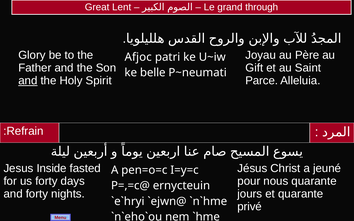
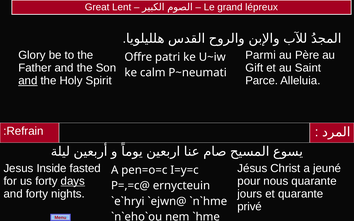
through: through -> lépreux (262, 7)
Joyau: Joyau -> Parmi (261, 55)
Afjoc: Afjoc -> Offre (138, 57)
belle: belle -> calm (153, 73)
days underline: none -> present (73, 181)
